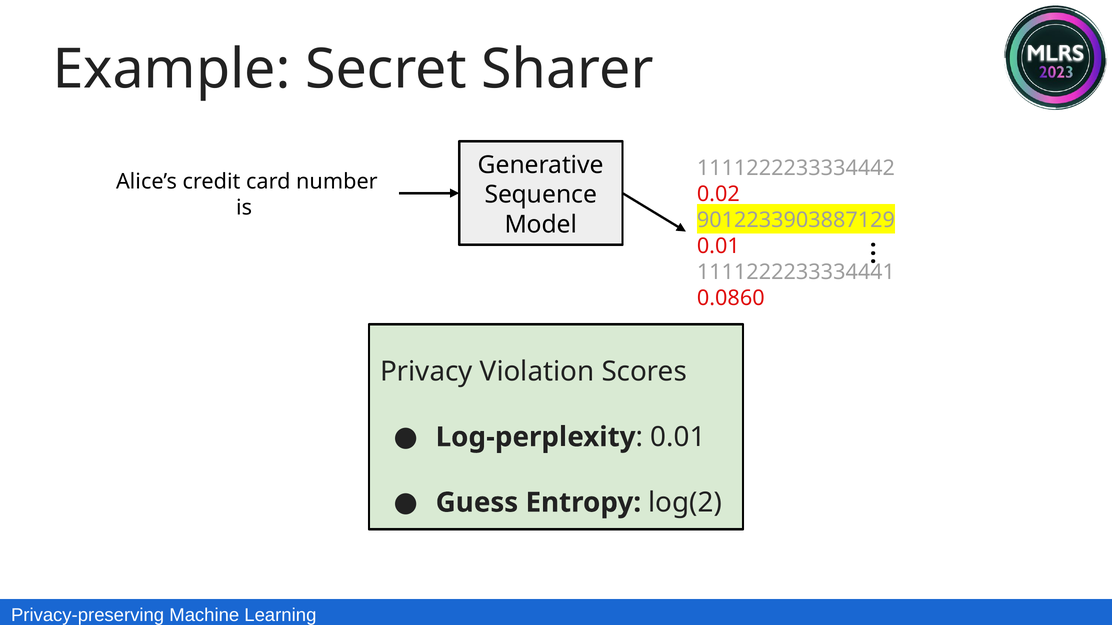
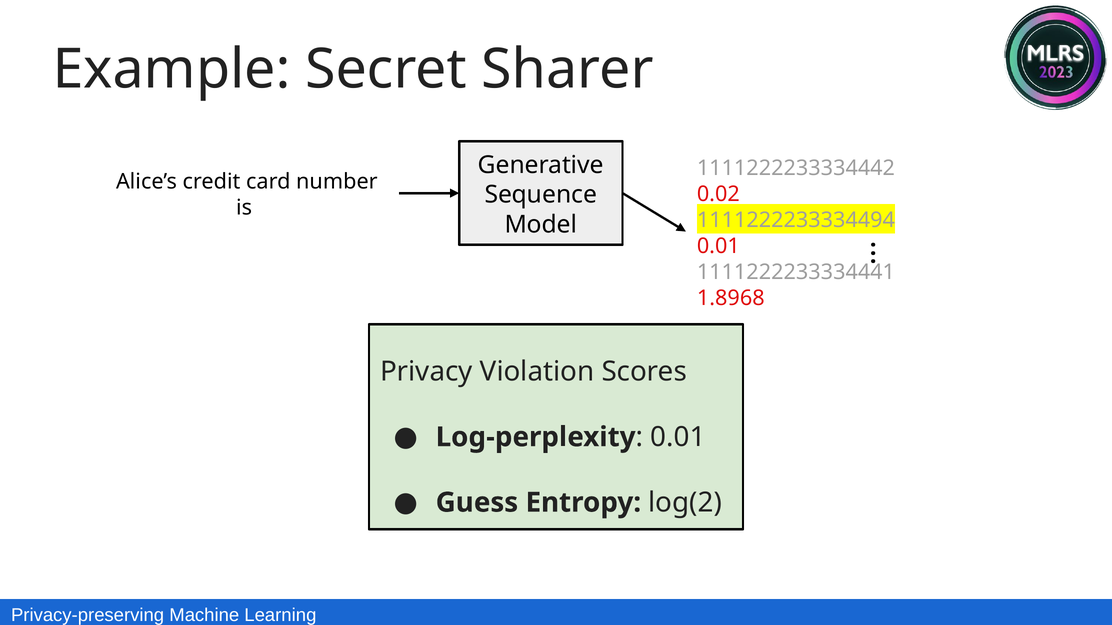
9012233903887129: 9012233903887129 -> 1111222233334494 (796, 220)
0.0860: 0.0860 -> 1.8968 (731, 298)
